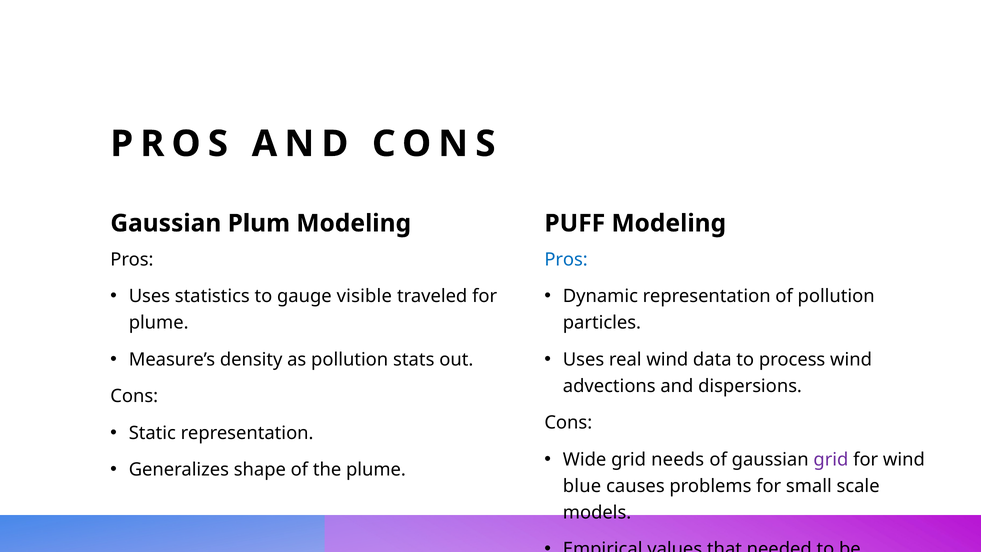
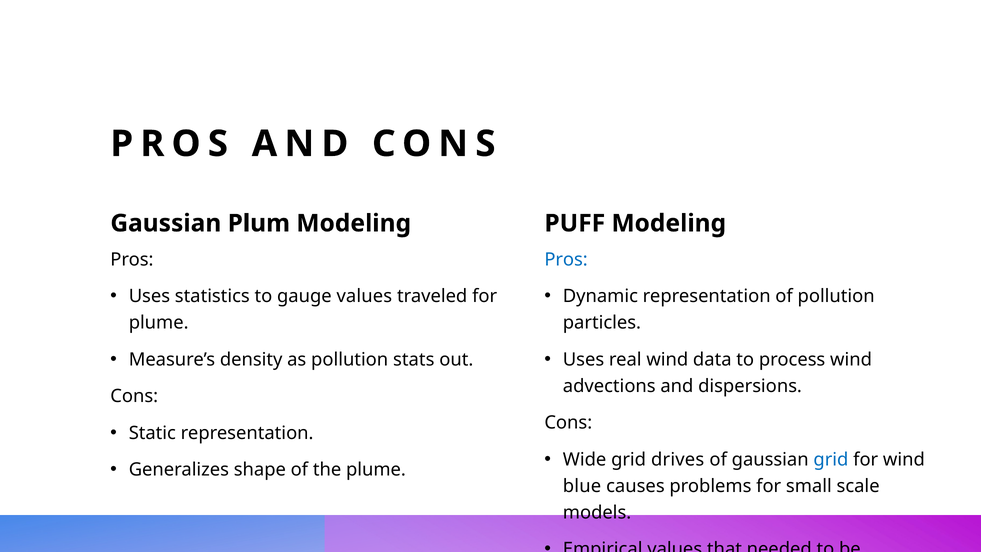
gauge visible: visible -> values (364, 296)
needs: needs -> drives (678, 459)
grid colour: purple -> blue (831, 459)
